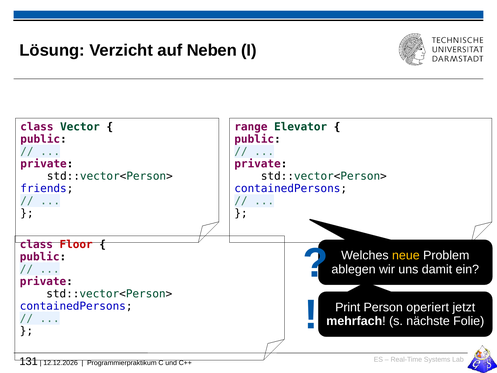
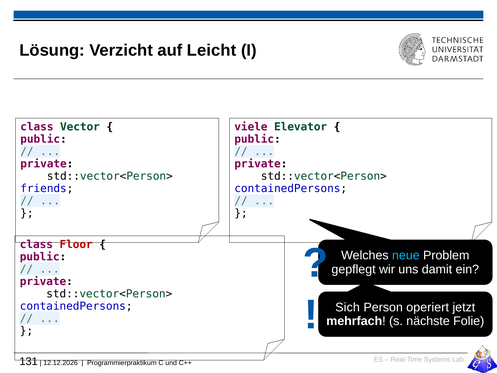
Neben: Neben -> Leicht (212, 50)
range: range -> viele (251, 127)
neue colour: yellow -> light blue (406, 255)
ablegen: ablegen -> gepflegt (354, 269)
Print: Print -> Sich (348, 307)
